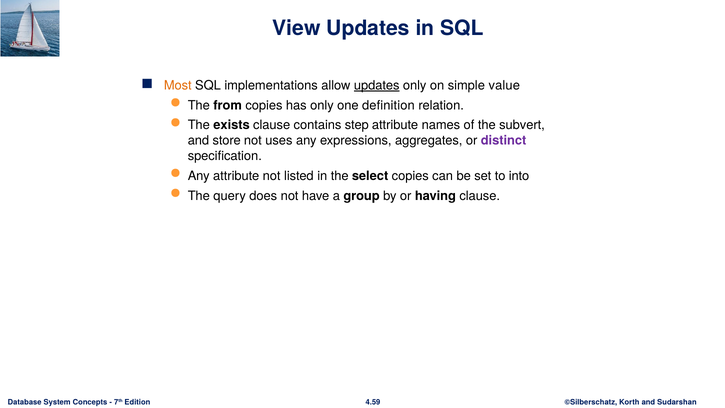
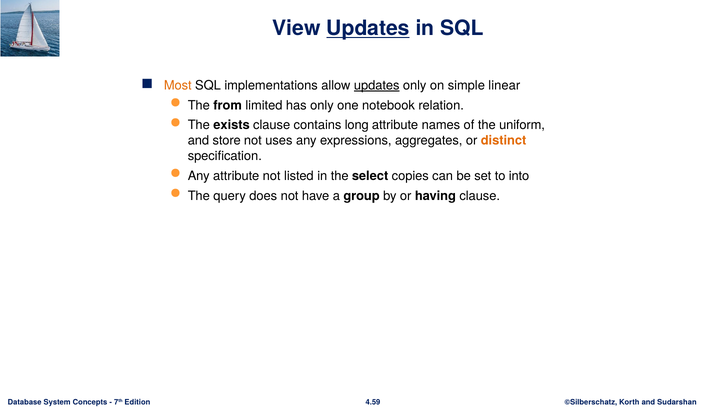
Updates underline: none -> present (368, 28)
value: value -> linear (504, 85)
from copies: copies -> limited (264, 105)
definition: definition -> notebook (388, 105)
step: step -> long (357, 125)
subvert: subvert -> uniform (522, 125)
distinct colour: purple -> orange (504, 141)
